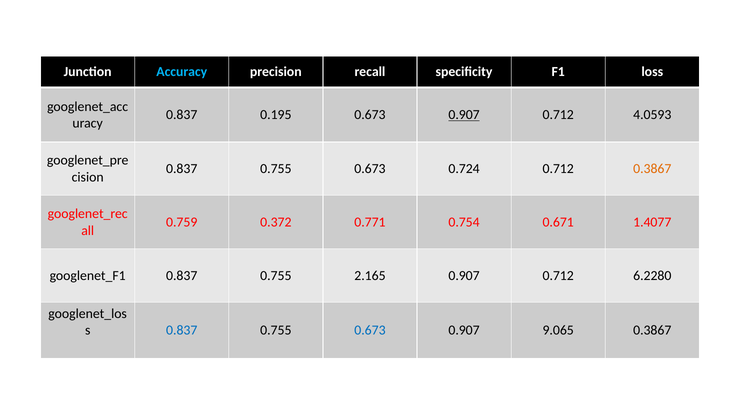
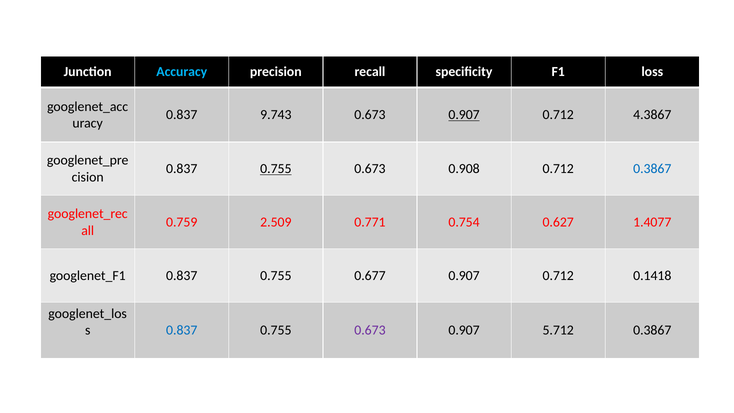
0.195: 0.195 -> 9.743 (276, 115)
4.0593: 4.0593 -> 4.3867 (652, 115)
0.755 underline: none -> present (276, 169)
0.724: 0.724 -> 0.908 (464, 169)
0.3867 colour: orange -> blue (652, 169)
0.372: 0.372 -> 2.509 (276, 222)
0.671: 0.671 -> 0.627 (558, 222)
2.165: 2.165 -> 0.677 (370, 276)
6.2280: 6.2280 -> 0.1418 (652, 276)
0.673 colour: blue -> purple (370, 330)
9.065: 9.065 -> 5.712 (558, 330)
